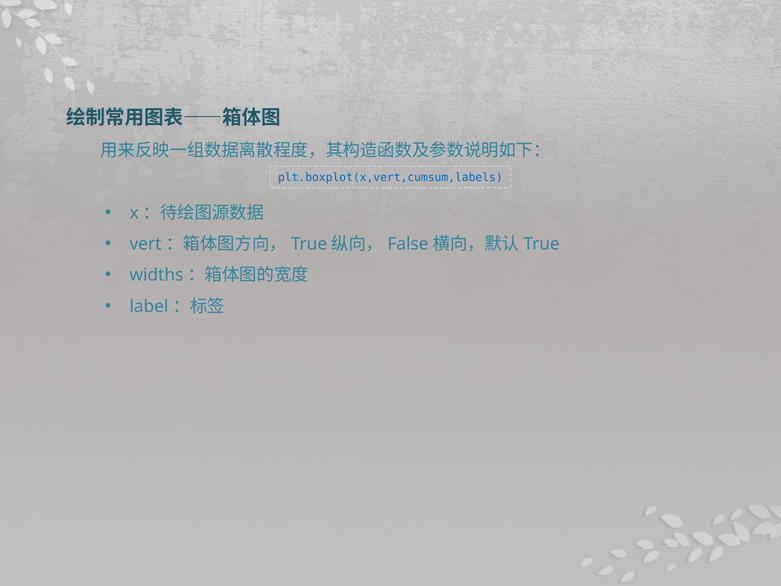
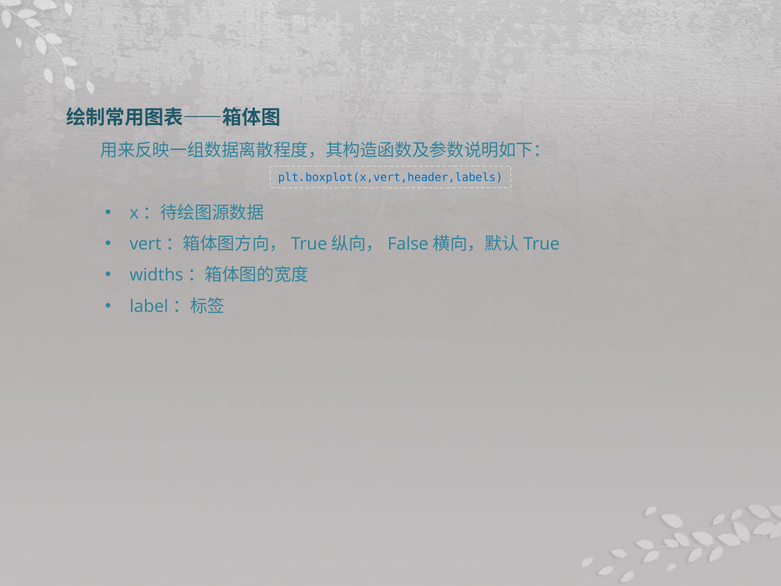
plt.boxplot(x,vert,cumsum,labels: plt.boxplot(x,vert,cumsum,labels -> plt.boxplot(x,vert,header,labels (390, 178)
